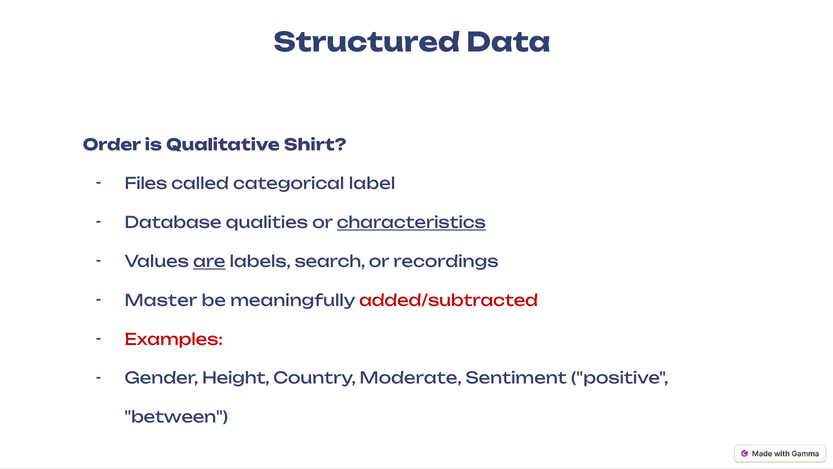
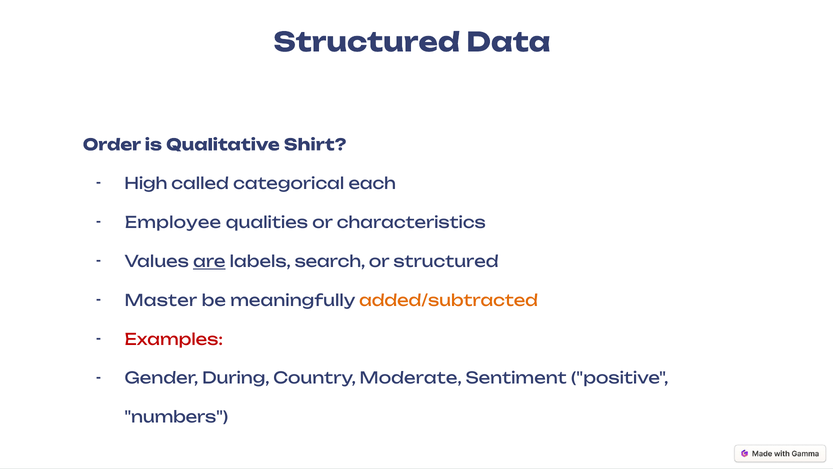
Files: Files -> High (146, 184)
label: label -> each (372, 184)
Database: Database -> Employee (173, 223)
characteristics underline: present -> none (411, 223)
or recordings: recordings -> structured (446, 262)
added/subtracted colour: red -> orange (449, 300)
Height: Height -> During (236, 378)
between: between -> numbers (176, 417)
